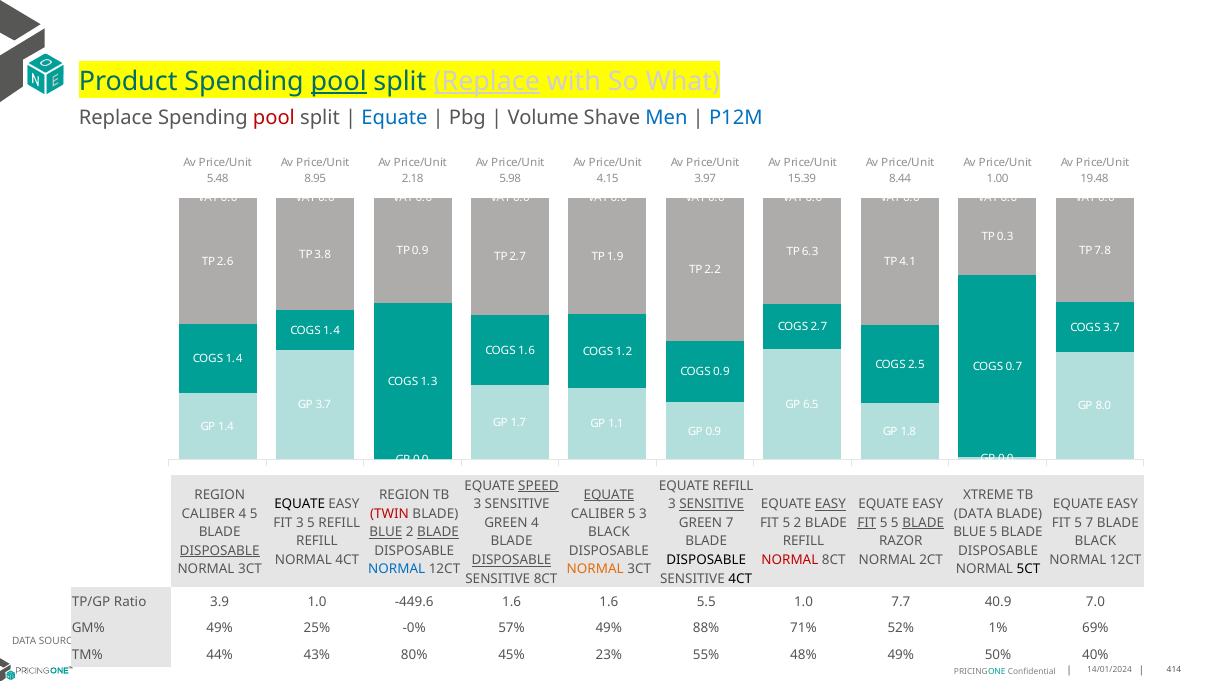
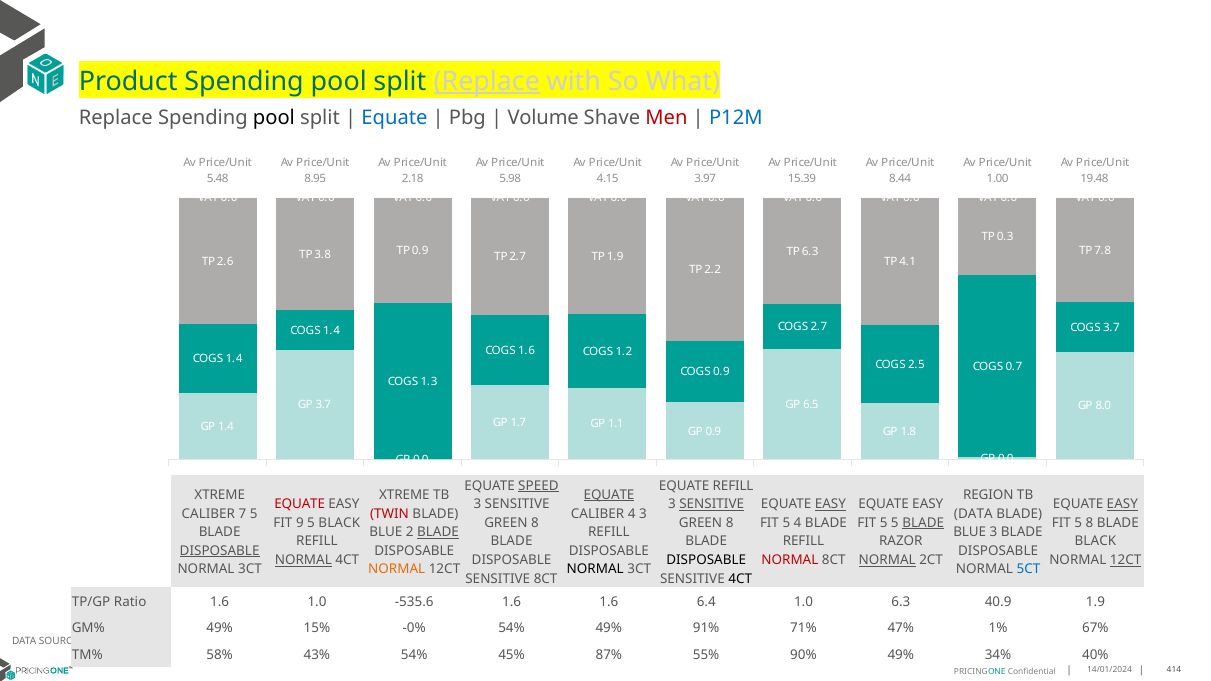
pool underline: present -> none (339, 81)
pool colour: red -> black (274, 118)
Men colour: blue -> red (666, 118)
REGION: REGION -> XTREME (220, 495)
REGION: REGION -> XTREME (404, 495)
XTREME: XTREME -> REGION (988, 495)
EQUATE colour: black -> red (300, 505)
EASY underline: none -> present (1122, 505)
CALIBER 4: 4 -> 7 (242, 514)
CALIBER 5: 5 -> 4 (632, 514)
FIT 3: 3 -> 9 (300, 523)
5 REFILL: REFILL -> BLACK (339, 523)
4: 4 -> 8 (535, 523)
7: 7 -> 8 (730, 523)
5 2: 2 -> 4 (798, 523)
FIT underline: present -> none (867, 523)
5 7: 7 -> 8 (1089, 523)
BLUE underline: present -> none (386, 532)
BLACK: BLACK -> REFILL (609, 532)
BLUE 5: 5 -> 3 (994, 532)
NORMAL underline: none -> present (303, 560)
DISPOSABLE underline: present -> none (512, 560)
NORMAL underline: none -> present (887, 560)
12CT underline: none -> present (1126, 560)
NORMAL colour: blue -> orange (397, 570)
NORMAL colour: orange -> black (595, 570)
5CT colour: black -> blue (1028, 570)
Ratio 3.9: 3.9 -> 1.6 (220, 602)
-449.6: -449.6 -> -535.6 (414, 602)
5.5: 5.5 -> 6.4 (706, 602)
1.0 7.7: 7.7 -> 6.3 (901, 602)
40.9 7.0: 7.0 -> 1.9 (1095, 602)
25%: 25% -> 15% (317, 629)
-0% 57%: 57% -> 54% (512, 629)
88%: 88% -> 91% (706, 629)
52%: 52% -> 47% (901, 629)
69%: 69% -> 67% (1095, 629)
44%: 44% -> 58% (220, 655)
43% 80%: 80% -> 54% (414, 655)
23%: 23% -> 87% (609, 655)
48%: 48% -> 90% (803, 655)
50%: 50% -> 34% (998, 655)
